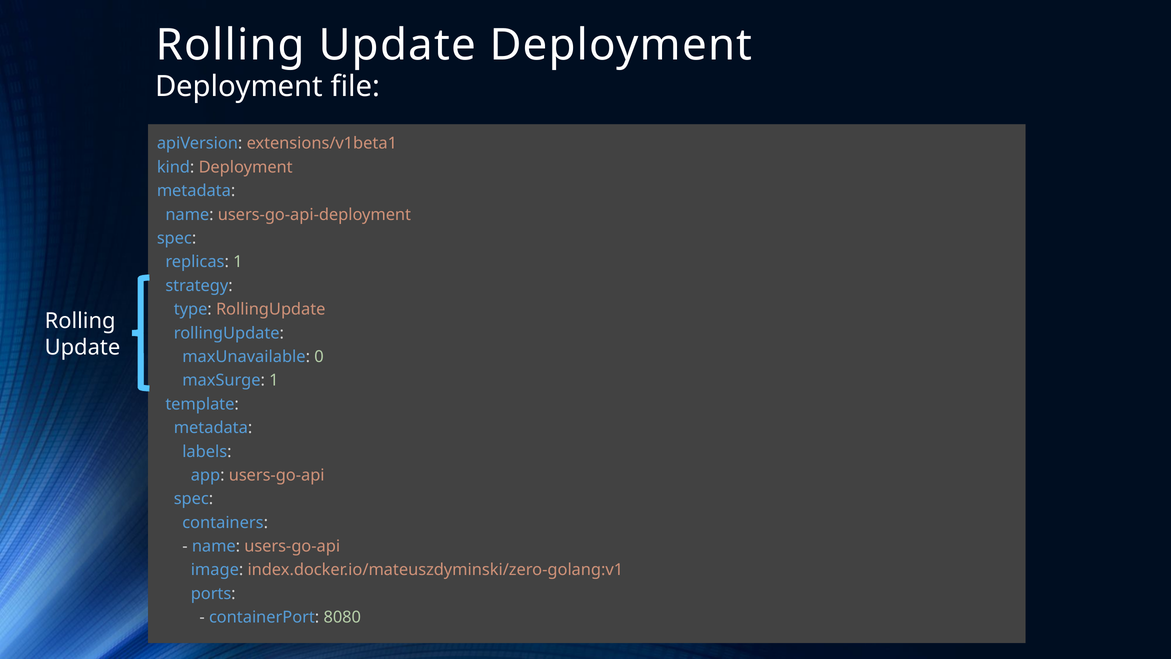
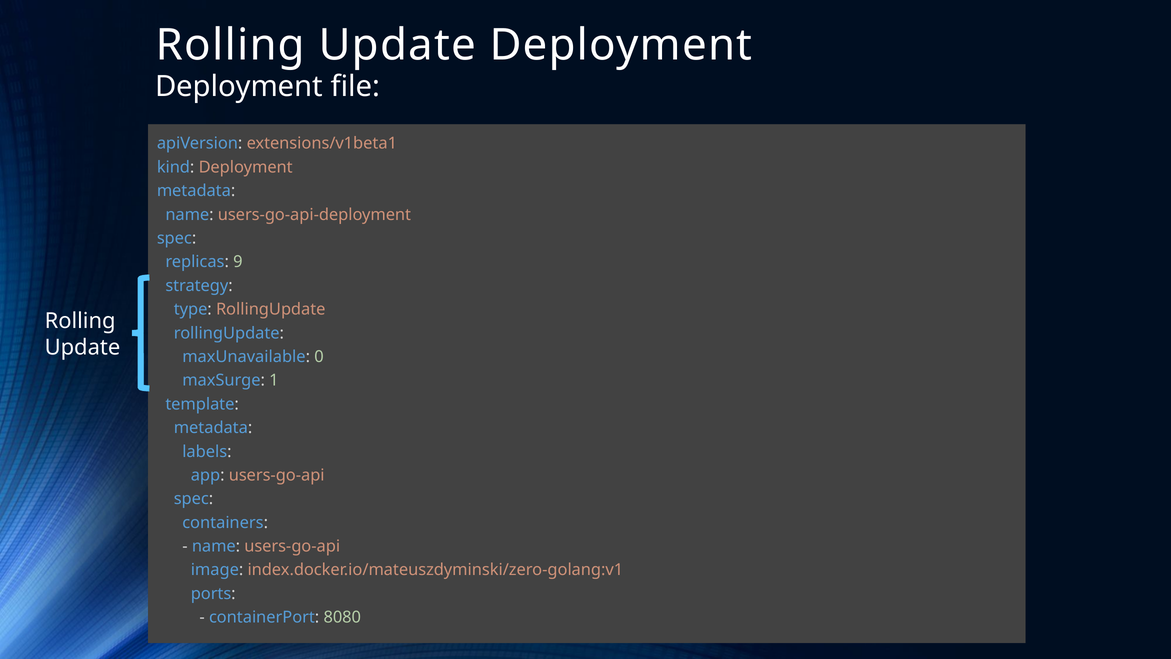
replicas 1: 1 -> 9 (238, 262)
